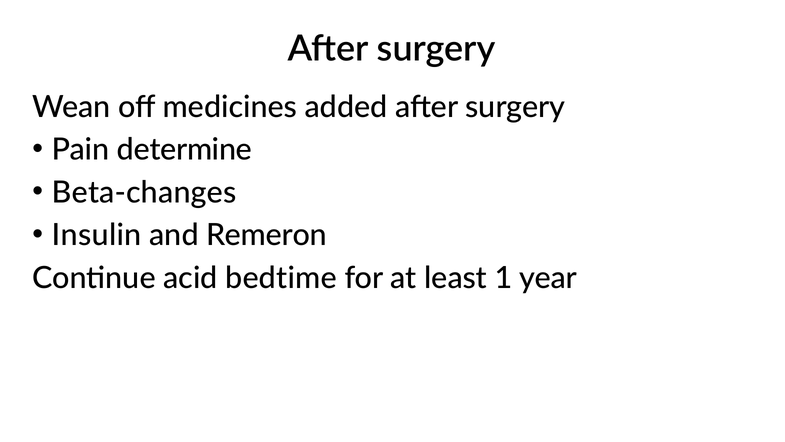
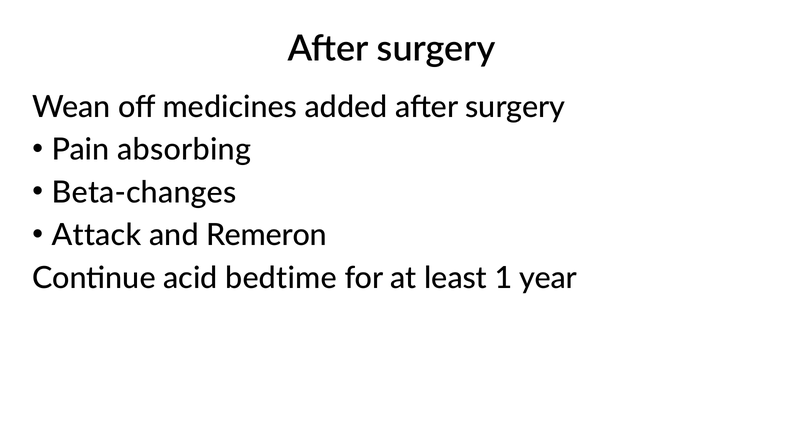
determine: determine -> absorbing (184, 150)
Insulin: Insulin -> Attack (97, 235)
